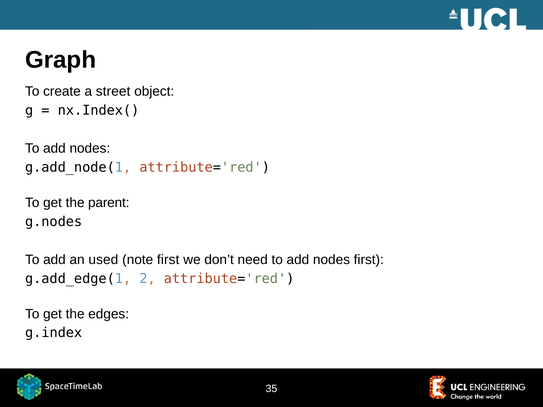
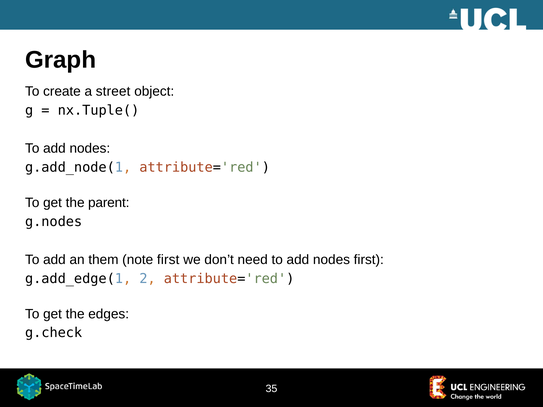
nx.Index(: nx.Index( -> nx.Tuple( (99, 110)
used: used -> them (103, 260)
g.index: g.index -> g.check (54, 333)
